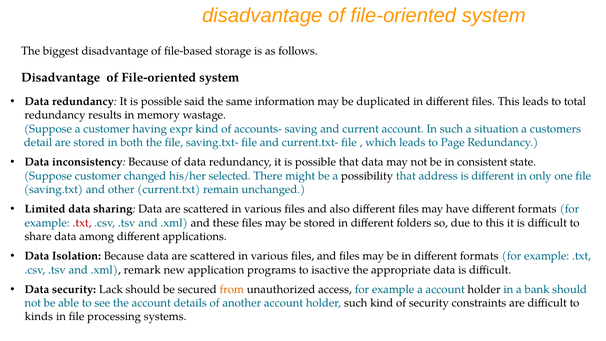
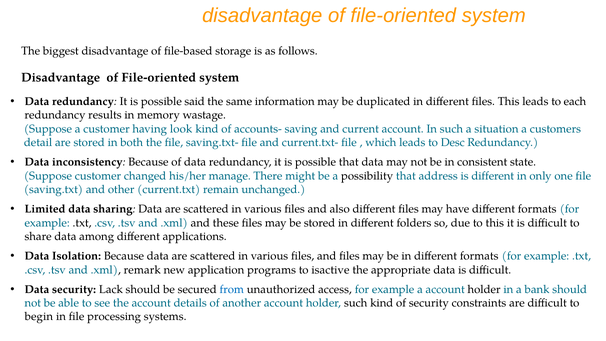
total: total -> each (575, 102)
expr: expr -> look (181, 129)
Page: Page -> Desc (453, 142)
selected: selected -> manage (230, 176)
.txt colour: red -> black (82, 223)
from colour: orange -> blue (232, 289)
kinds: kinds -> begin (39, 317)
